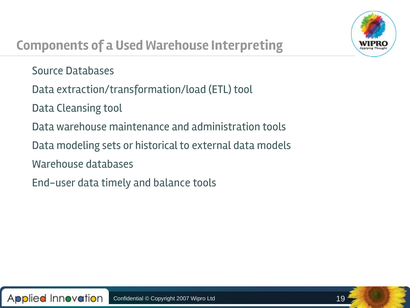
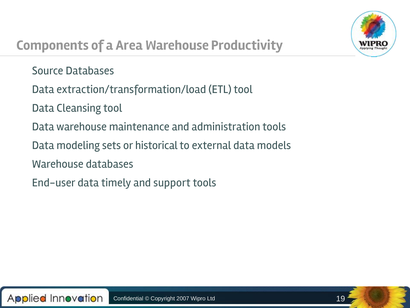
Used: Used -> Area (129, 45)
Interpreting: Interpreting -> Productivity (247, 45)
balance: balance -> support (172, 183)
